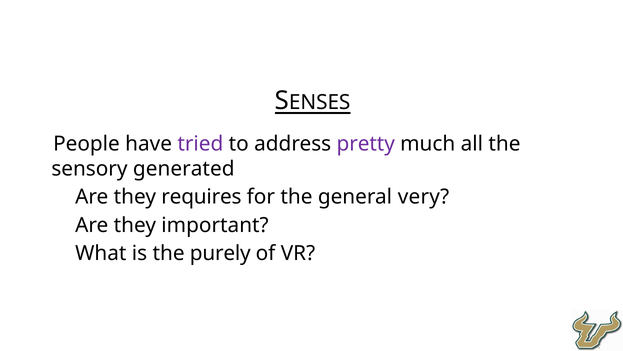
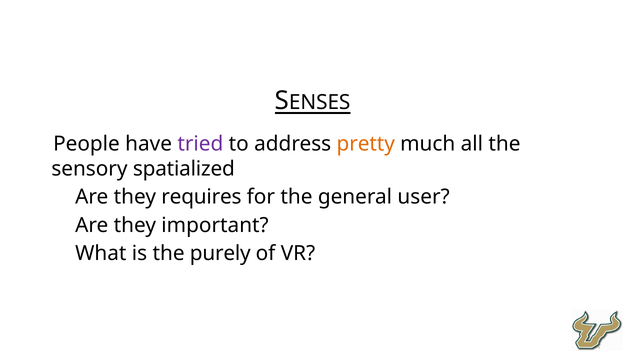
pretty colour: purple -> orange (366, 144)
generated: generated -> spatialized (184, 168)
very: very -> user (424, 197)
